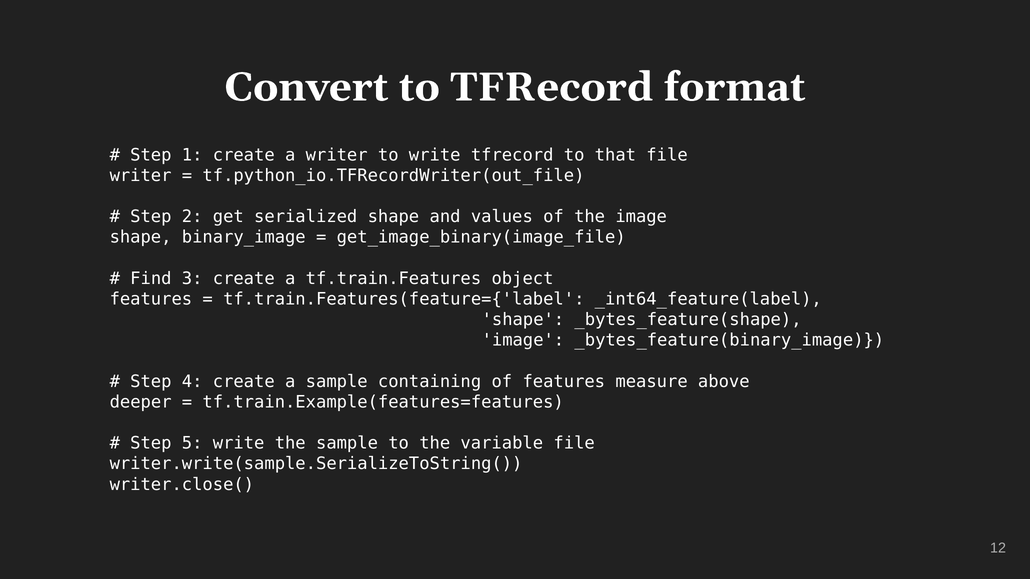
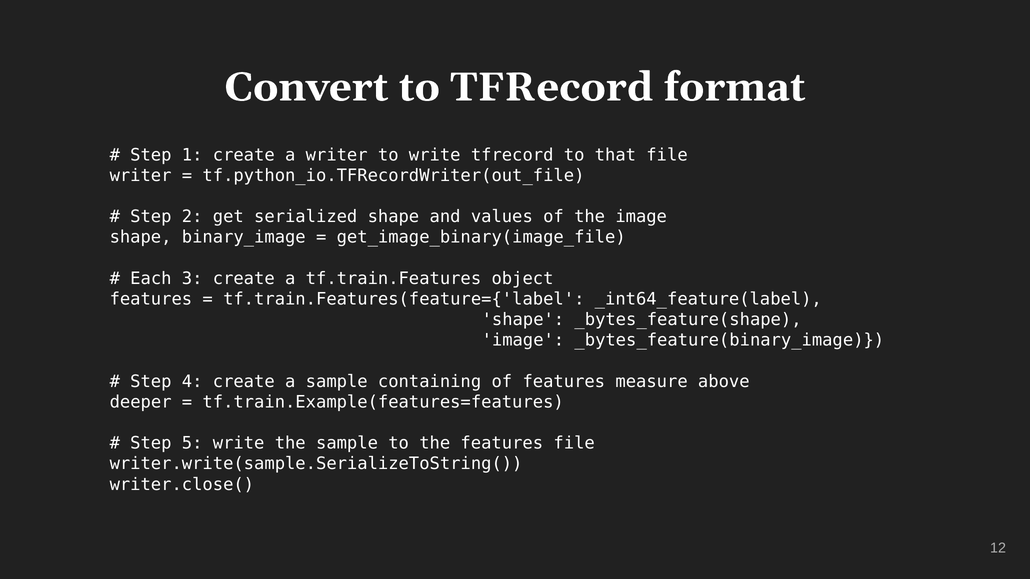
Find: Find -> Each (151, 279)
the variable: variable -> features (502, 443)
